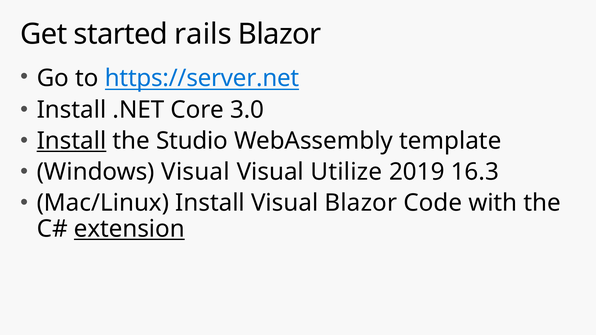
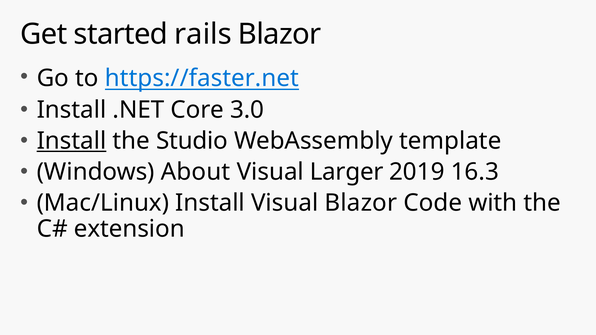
https://server.net: https://server.net -> https://faster.net (202, 78)
Windows Visual: Visual -> About (196, 172)
Utilize: Utilize -> Larger (347, 172)
extension underline: present -> none (129, 229)
